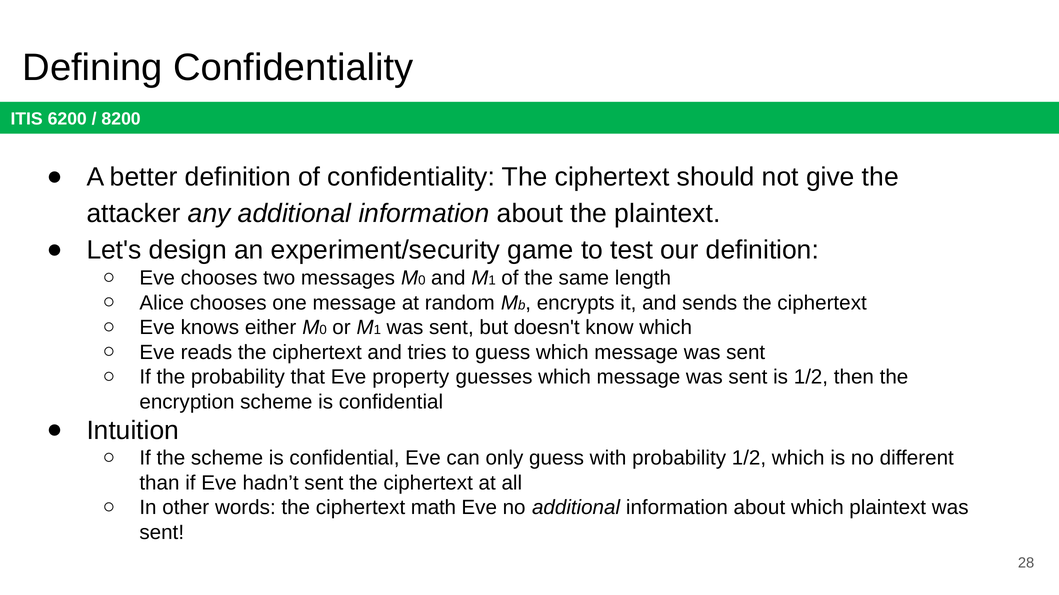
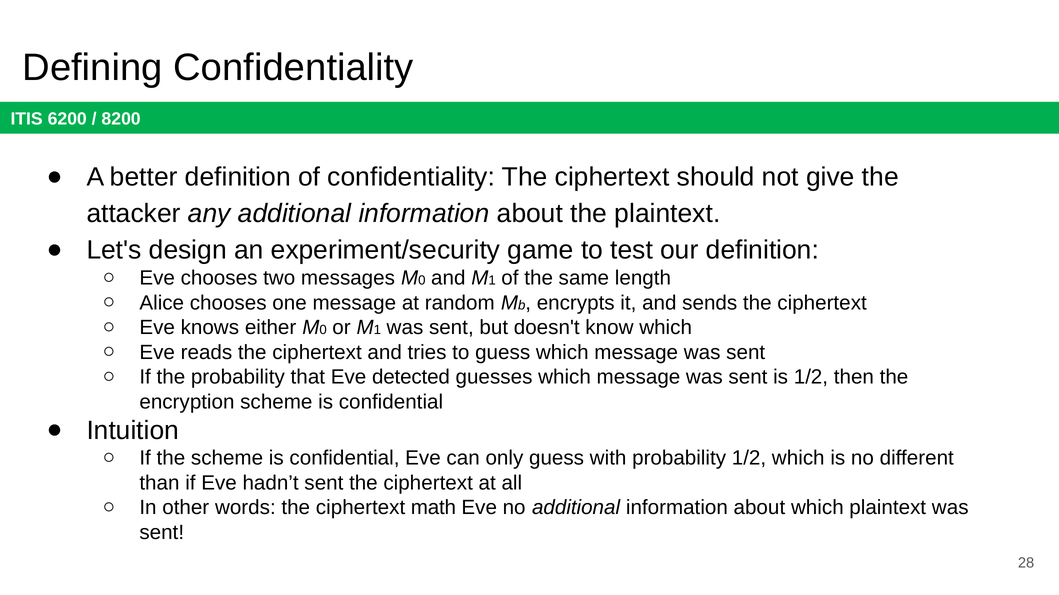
property: property -> detected (411, 377)
